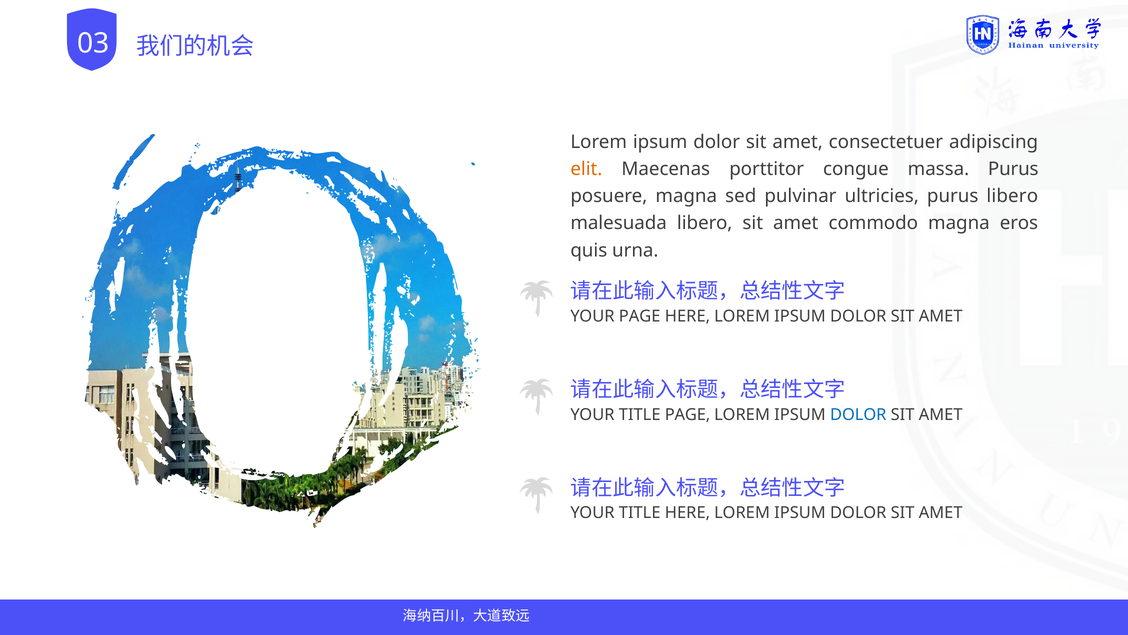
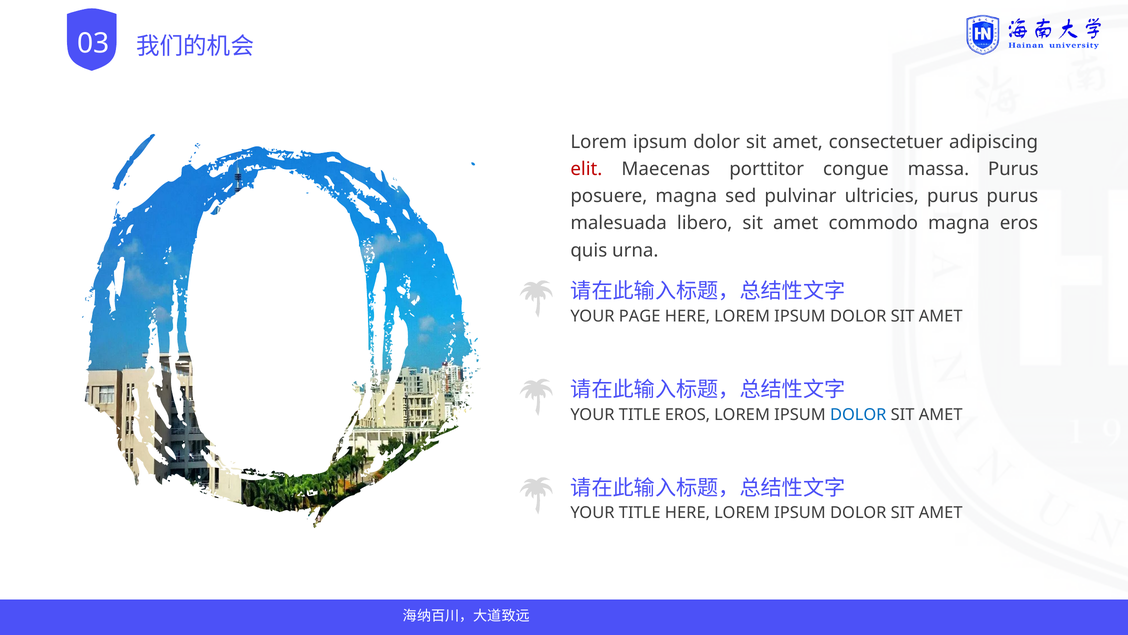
elit colour: orange -> red (586, 169)
purus libero: libero -> purus (1012, 196)
TITLE PAGE: PAGE -> EROS (687, 414)
